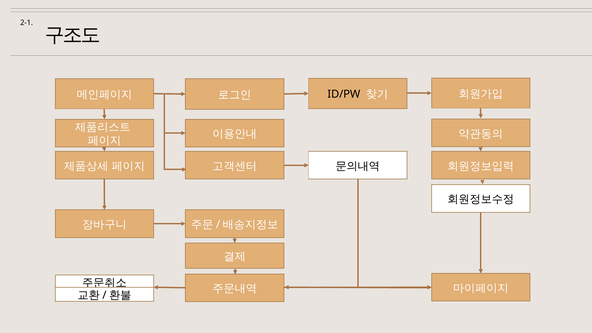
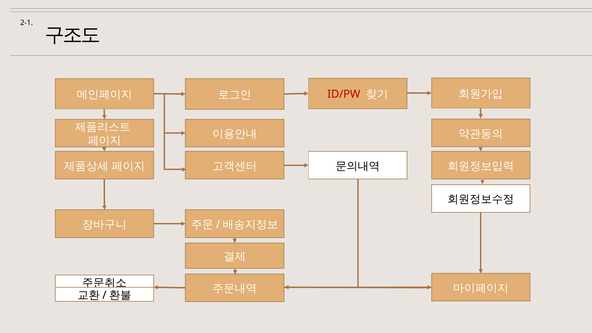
ID/PW colour: black -> red (344, 94)
